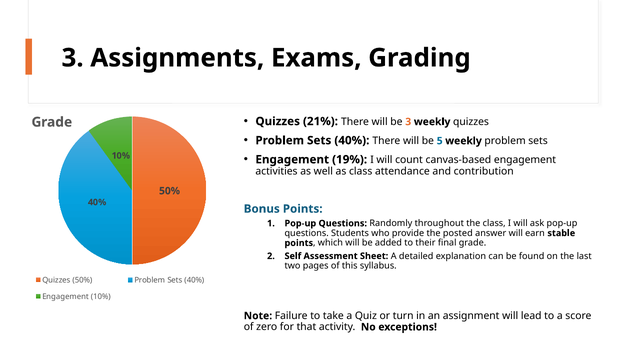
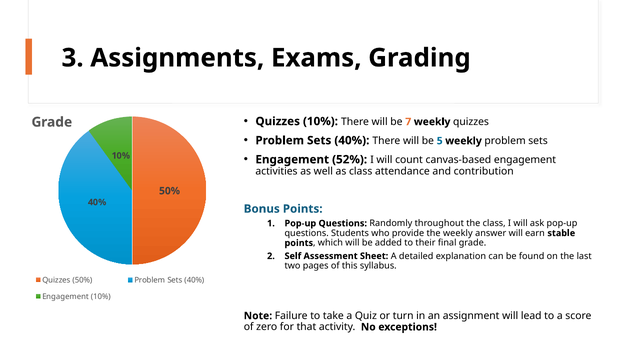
Quizzes 21%: 21% -> 10% (320, 121)
be 3: 3 -> 7 (408, 122)
19%: 19% -> 52% (350, 159)
the posted: posted -> weekly (458, 233)
